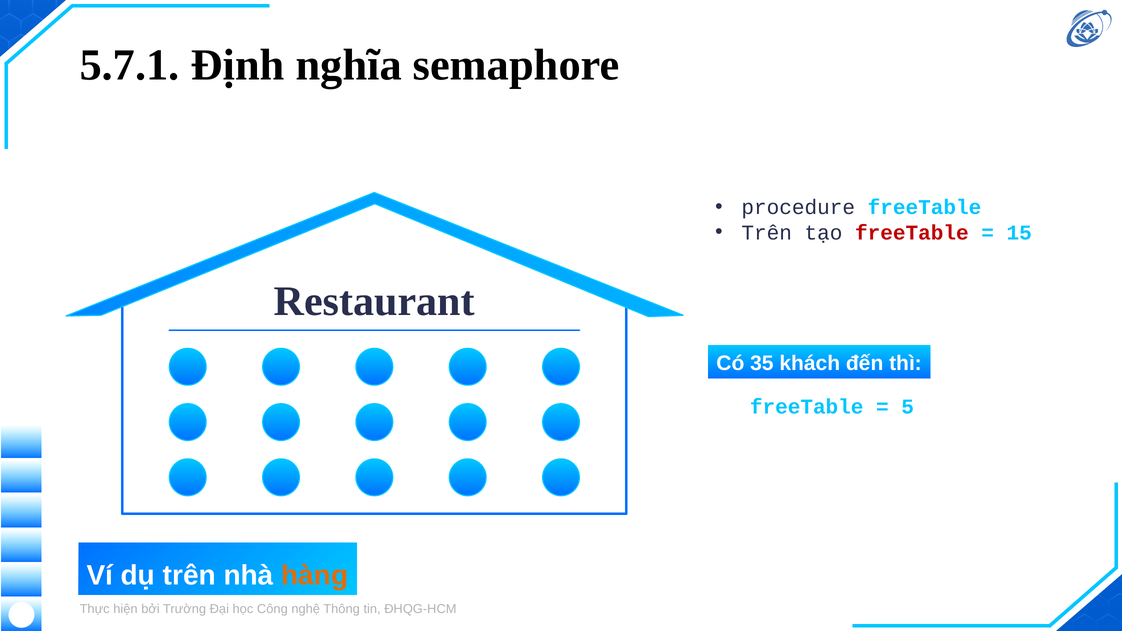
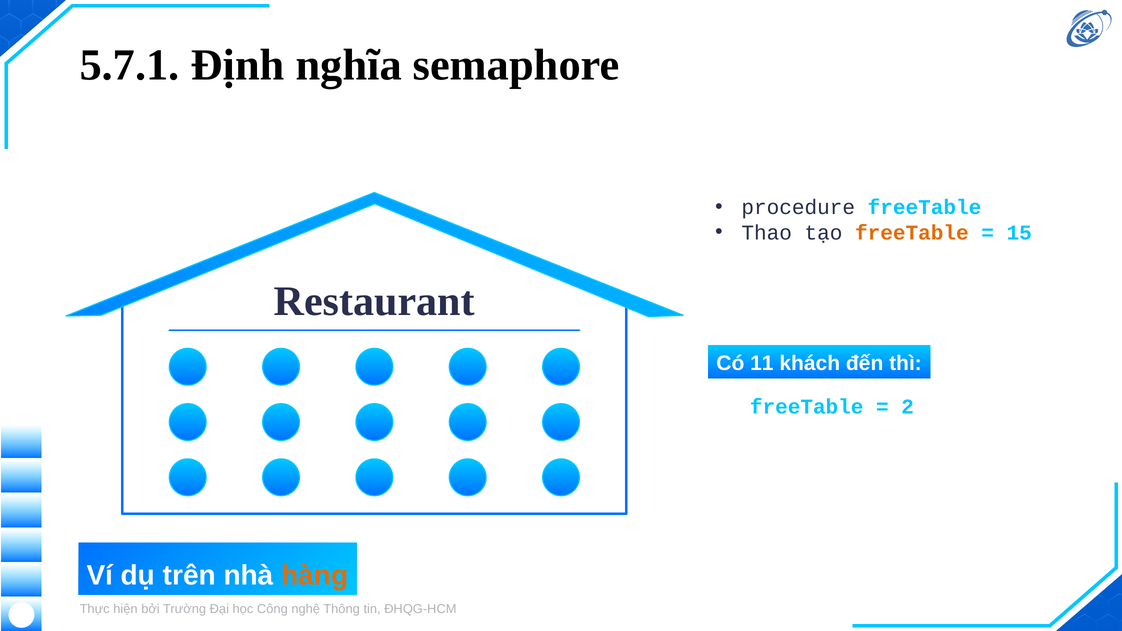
Trên: Trên -> Thao (767, 233)
freeTable colour: red -> orange (912, 233)
35: 35 -> 11 (762, 364)
5: 5 -> 2 (908, 407)
